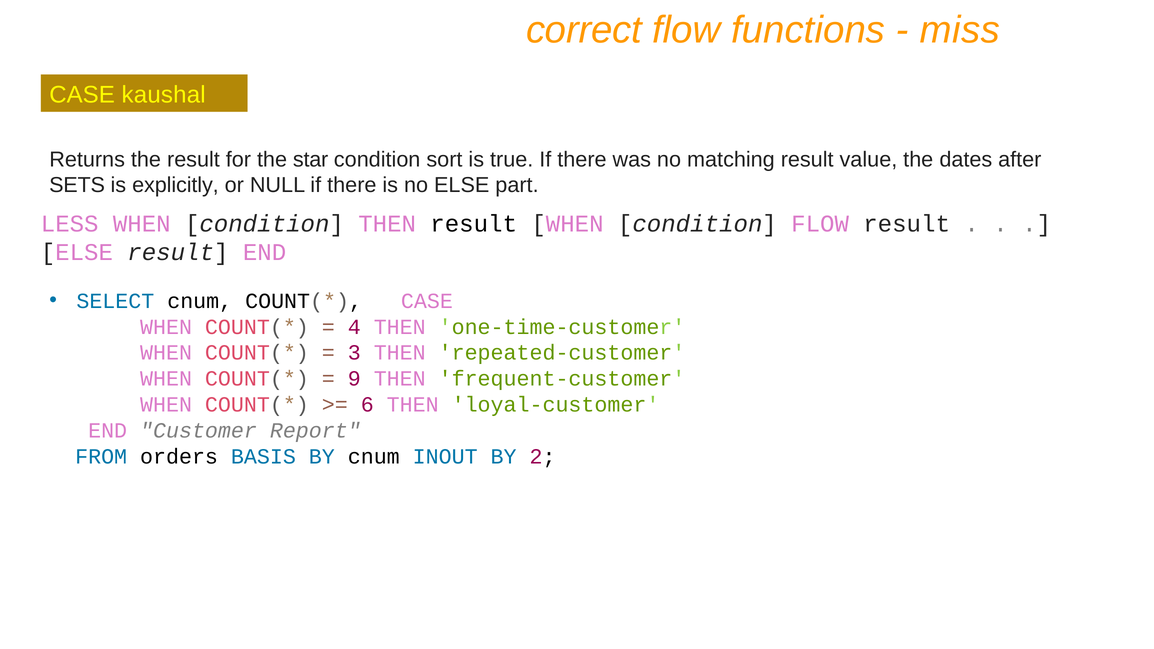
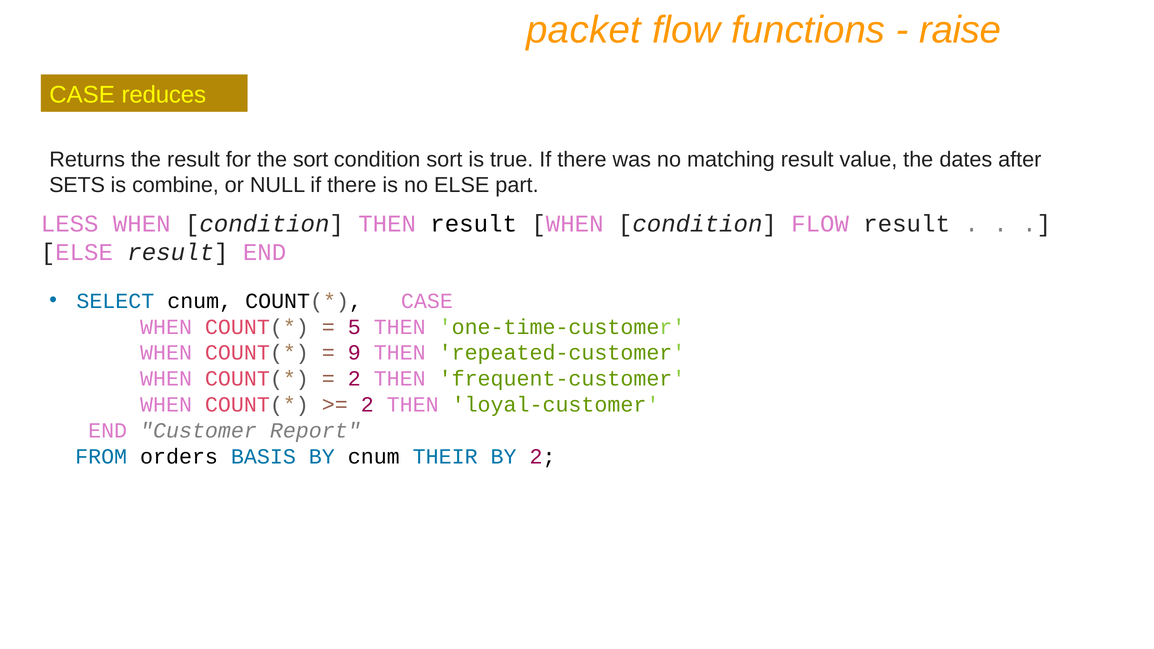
correct: correct -> packet (584, 30)
miss: miss -> raise (960, 30)
kaushal: kaushal -> reduces (164, 95)
the star: star -> sort (311, 159)
explicitly: explicitly -> combine (175, 185)
4: 4 -> 5 (354, 327)
3: 3 -> 9 (354, 353)
9: 9 -> 2 (354, 379)
6: 6 -> 2 (367, 405)
INOUT: INOUT -> THEIR (445, 457)
